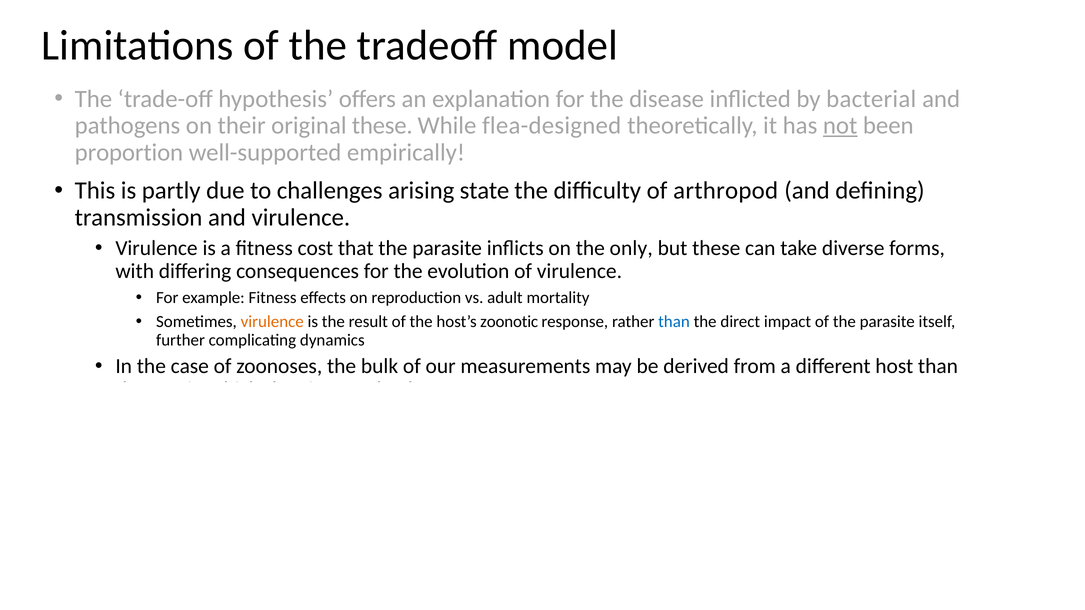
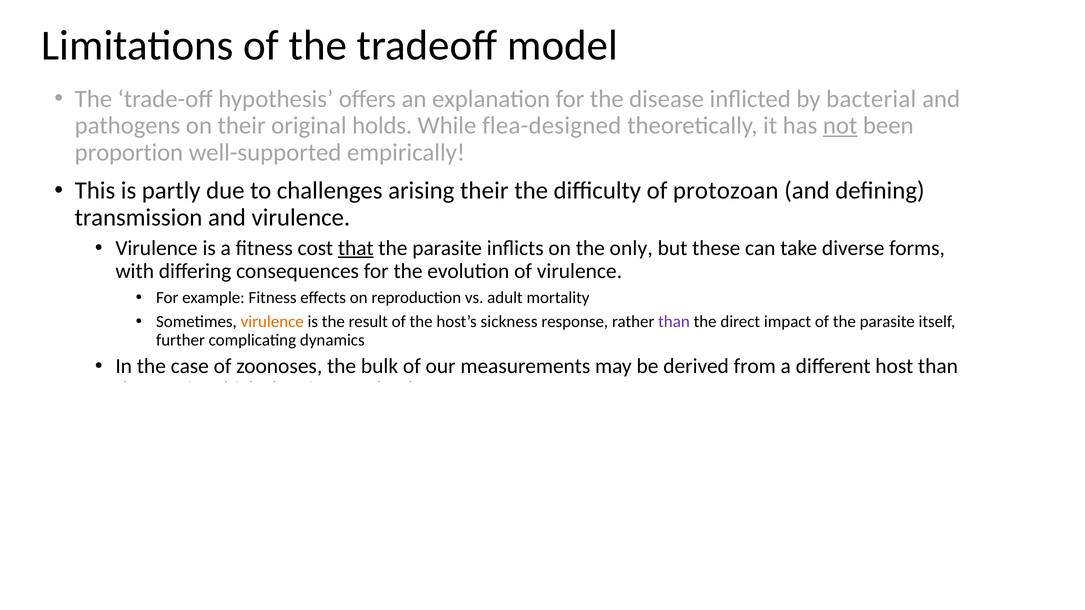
original these: these -> holds (382, 126)
arising state: state -> their (484, 191)
arthropod: arthropod -> protozoan (726, 191)
that underline: none -> present (356, 248)
zoonotic: zoonotic -> sickness (509, 322)
than colour: blue -> purple (674, 322)
